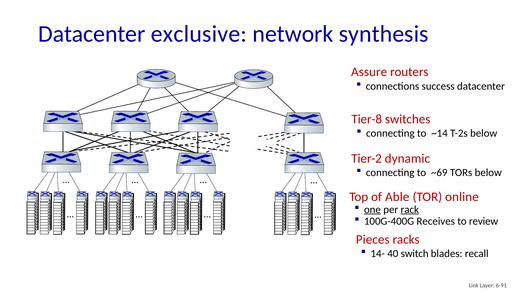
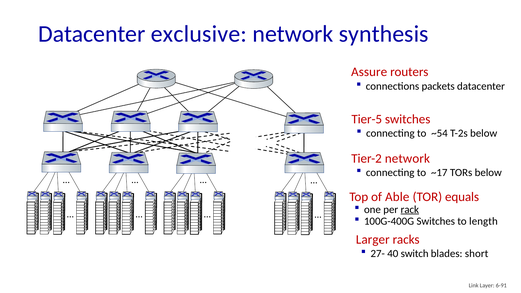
success: success -> packets (438, 86)
Tier-8: Tier-8 -> Tier-5 (367, 119)
~14: ~14 -> ~54 (439, 133)
Tier-2 dynamic: dynamic -> network (407, 159)
~69: ~69 -> ~17 (439, 173)
online: online -> equals (462, 197)
one underline: present -> none (372, 210)
100G-400G Receives: Receives -> Switches (436, 221)
review: review -> length (483, 221)
Pieces: Pieces -> Larger (373, 240)
14-: 14- -> 27- (378, 254)
recall: recall -> short (477, 254)
